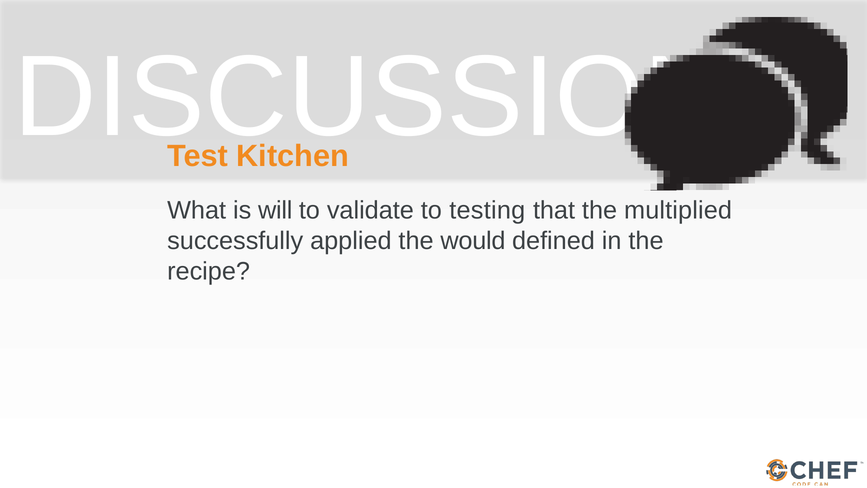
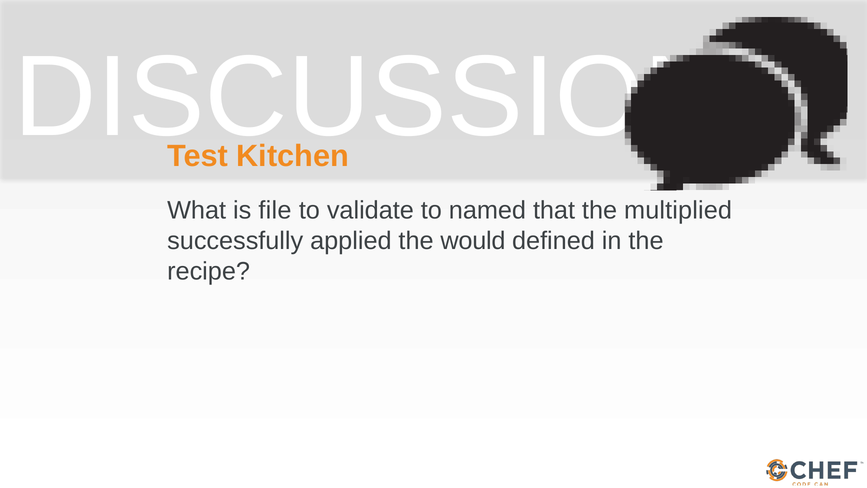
will: will -> file (275, 210)
testing: testing -> named (487, 210)
